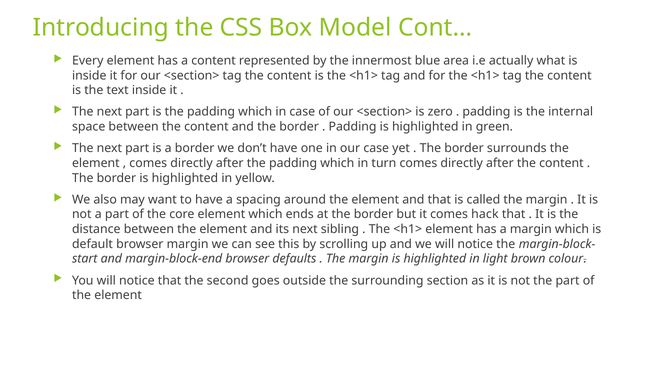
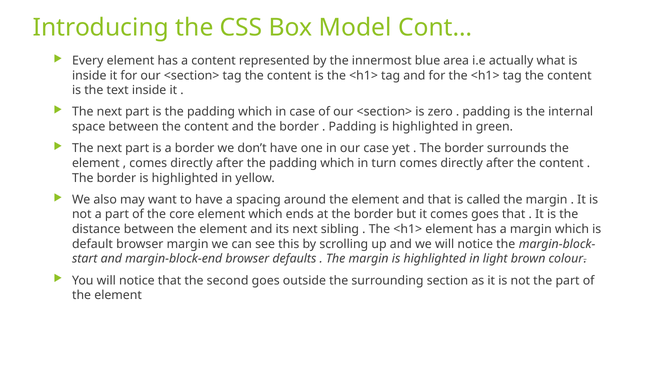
comes hack: hack -> goes (485, 214)
